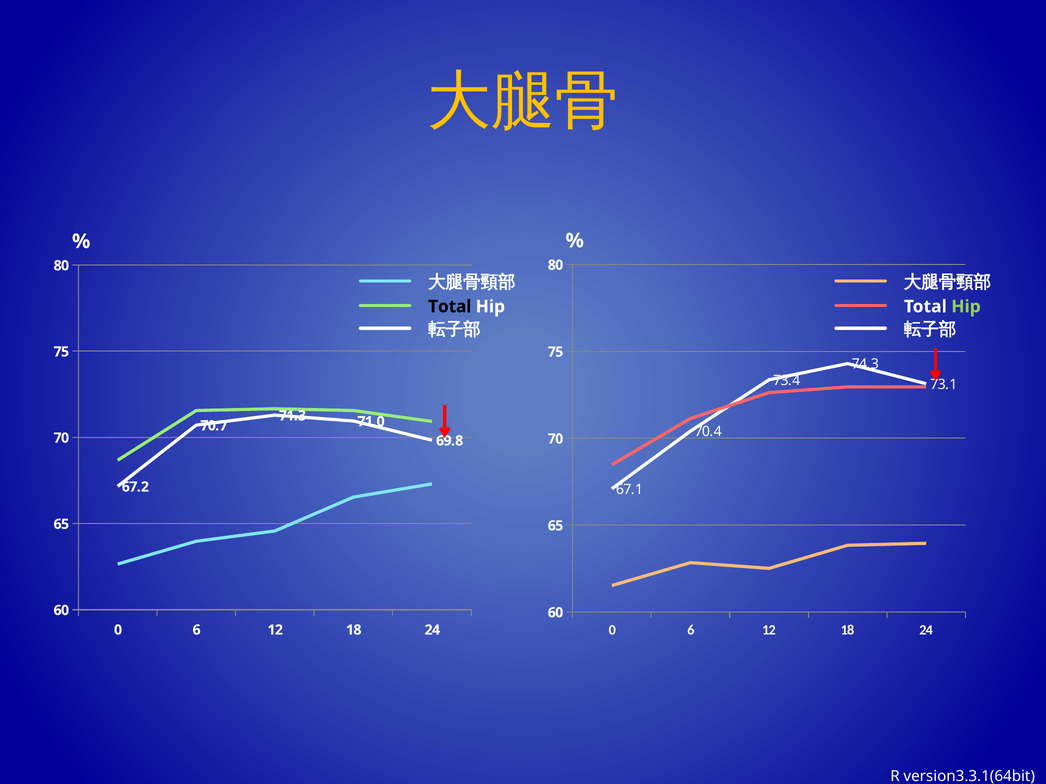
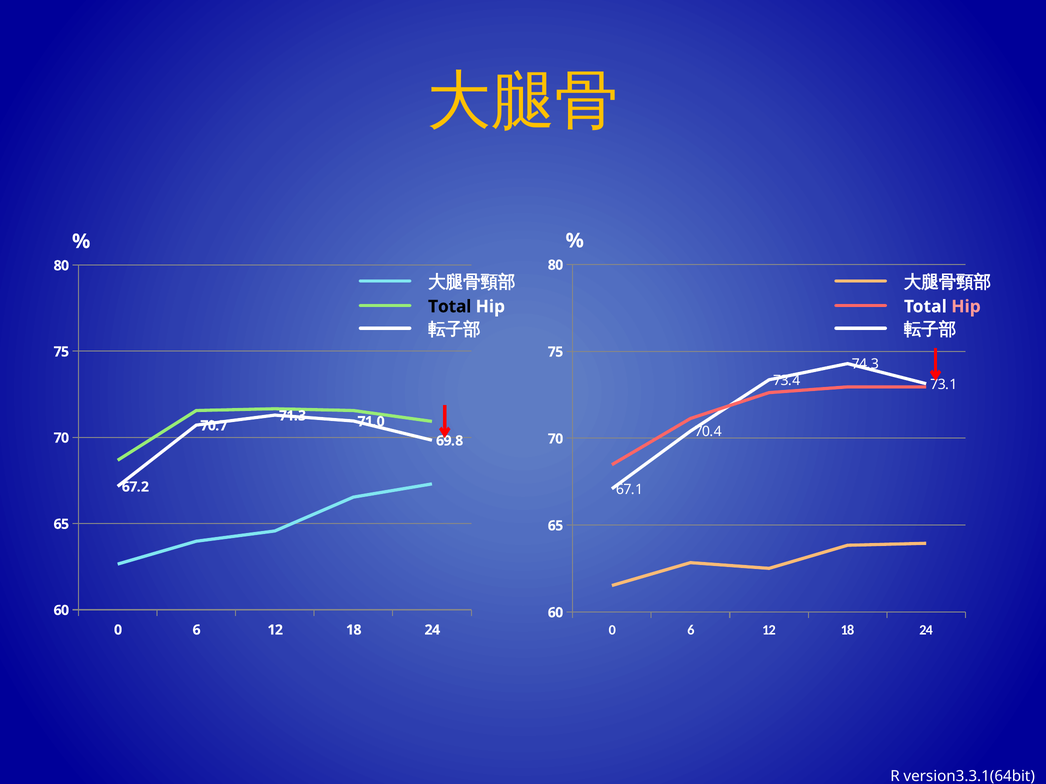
Hip colour: light green -> pink (966, 307)
